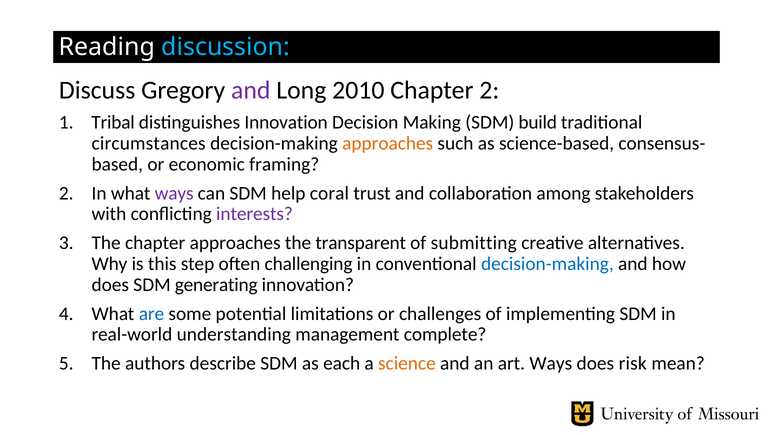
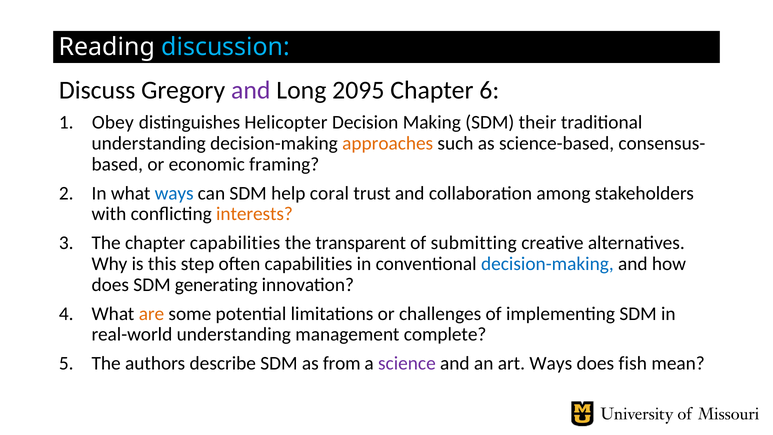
2010: 2010 -> 2095 (358, 90)
Chapter 2: 2 -> 6 (489, 90)
Tribal: Tribal -> Obey (113, 122)
distinguishes Innovation: Innovation -> Helicopter (286, 122)
build: build -> their (538, 122)
circumstances: circumstances -> understanding (149, 143)
ways colour: purple -> blue (174, 193)
interests colour: purple -> orange (254, 214)
chapter approaches: approaches -> capabilities (235, 243)
often challenging: challenging -> capabilities (309, 264)
are colour: blue -> orange (151, 314)
each: each -> from (342, 363)
science colour: orange -> purple (407, 363)
risk: risk -> fish (633, 363)
